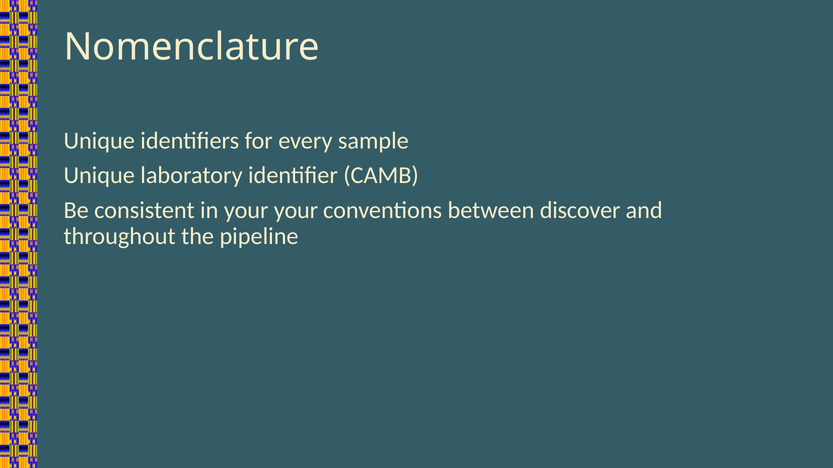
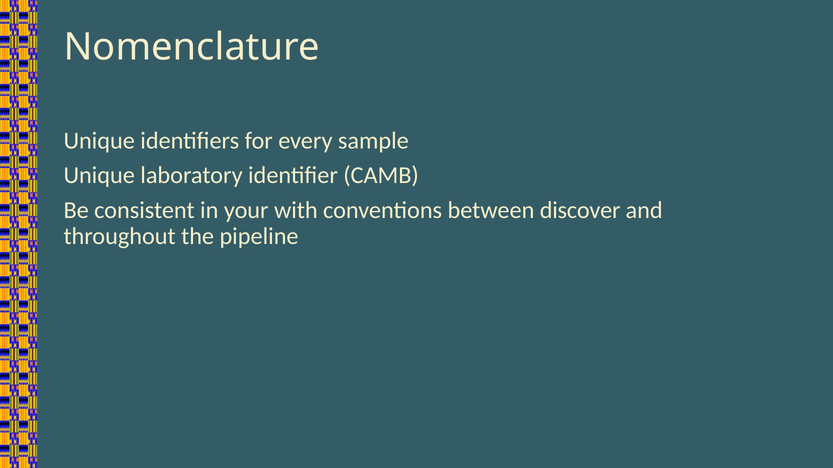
your your: your -> with (296, 211)
